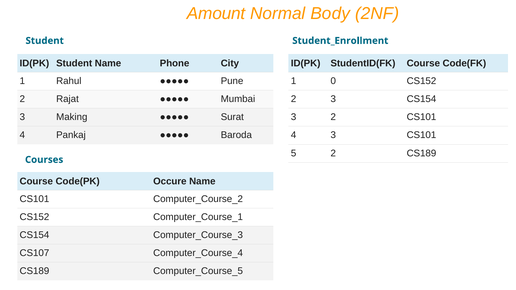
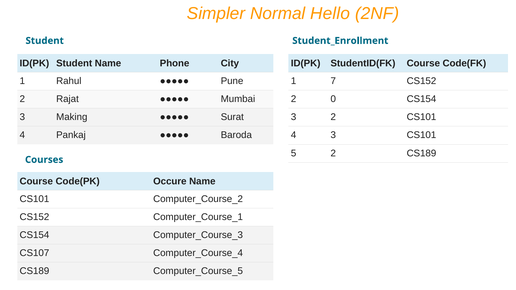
Amount: Amount -> Simpler (216, 13)
Body: Body -> Hello (330, 13)
0: 0 -> 7 (333, 81)
2 3: 3 -> 0 (333, 99)
